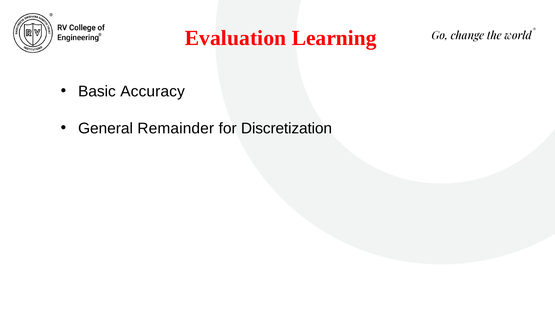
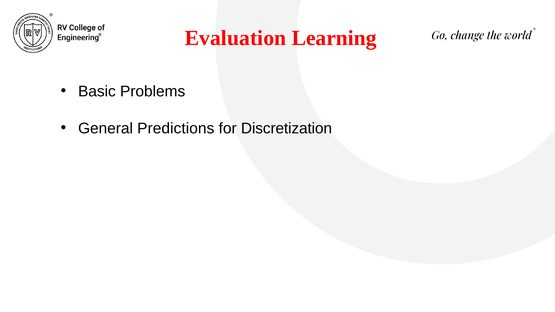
Accuracy: Accuracy -> Problems (153, 91)
Remainder: Remainder -> Predictions (176, 129)
